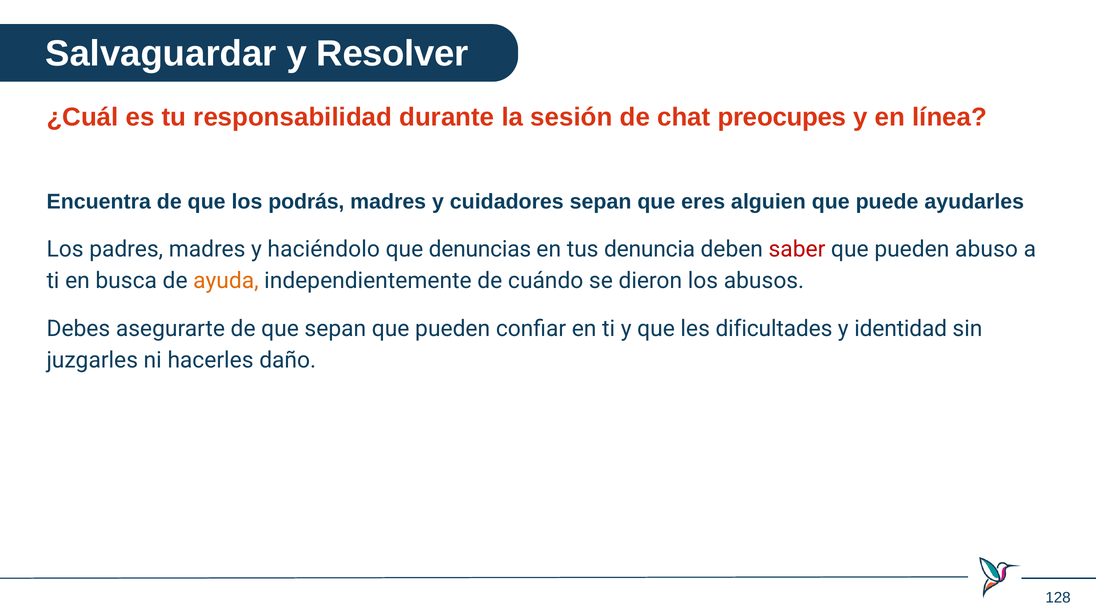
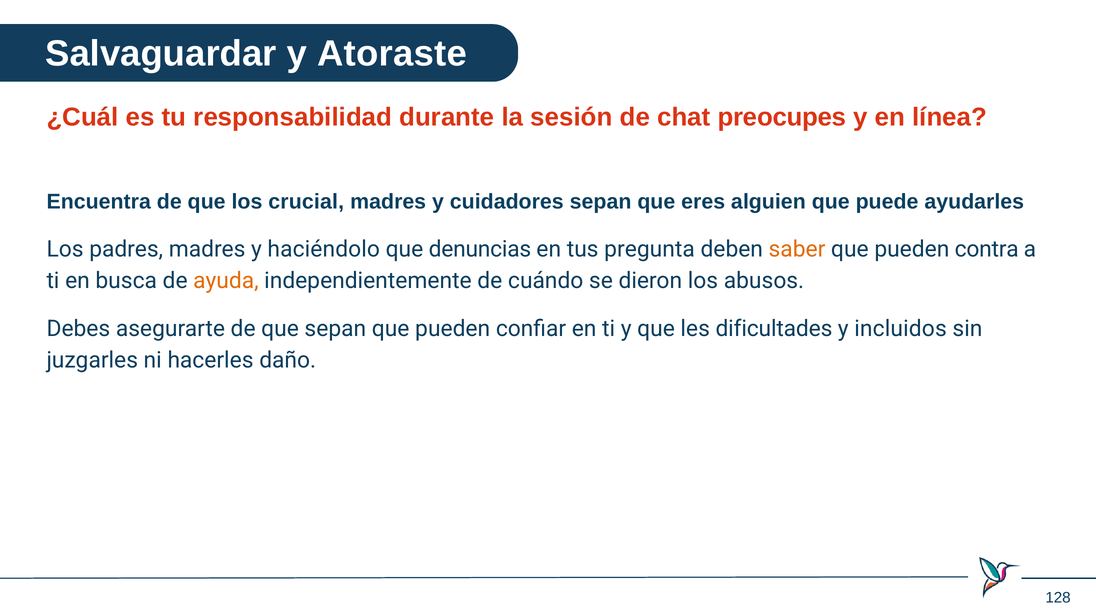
Resolver: Resolver -> Atoraste (392, 54)
podrás: podrás -> crucial (306, 202)
denuncia: denuncia -> pregunta (650, 250)
saber colour: red -> orange (797, 250)
abuso: abuso -> contra (987, 250)
identidad: identidad -> incluidos (901, 329)
